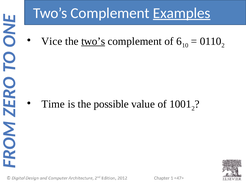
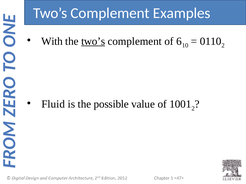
Examples underline: present -> none (182, 13)
Vice: Vice -> With (52, 41)
Time: Time -> Fluid (53, 104)
